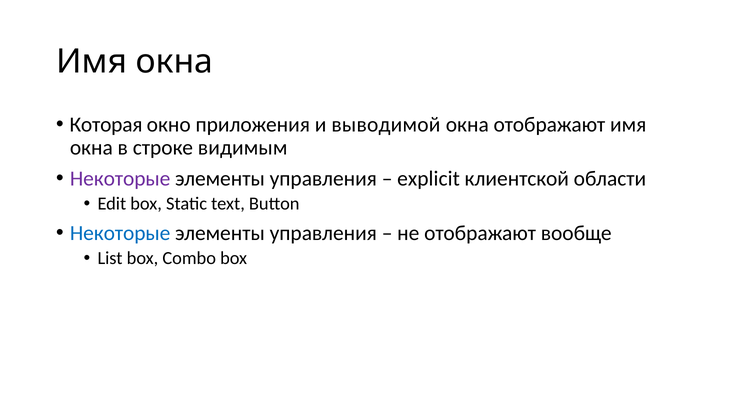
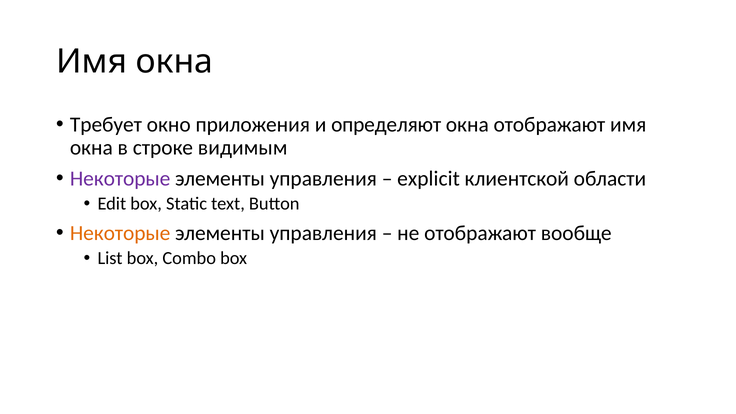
Которая: Которая -> Требует (106, 124)
выводимой: выводимой -> определяют (386, 124)
Некоторые colour: blue -> orange (120, 233)
